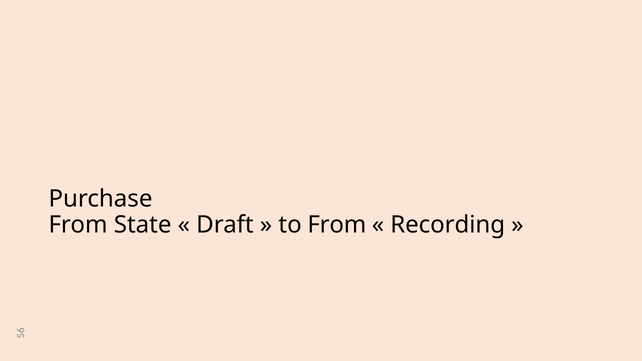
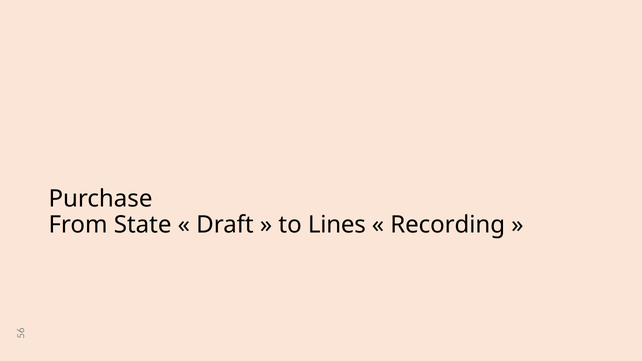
to From: From -> Lines (337, 225)
